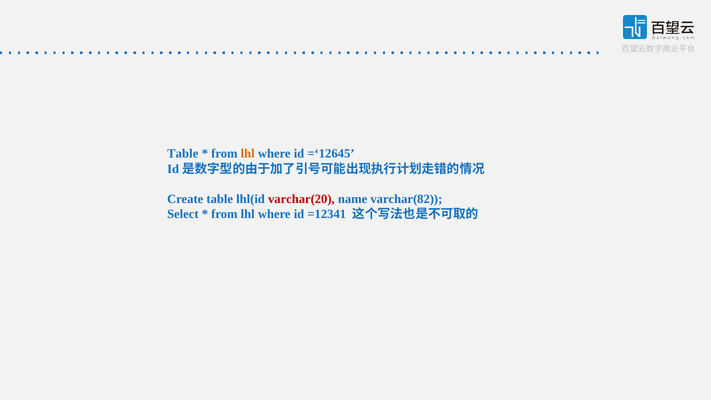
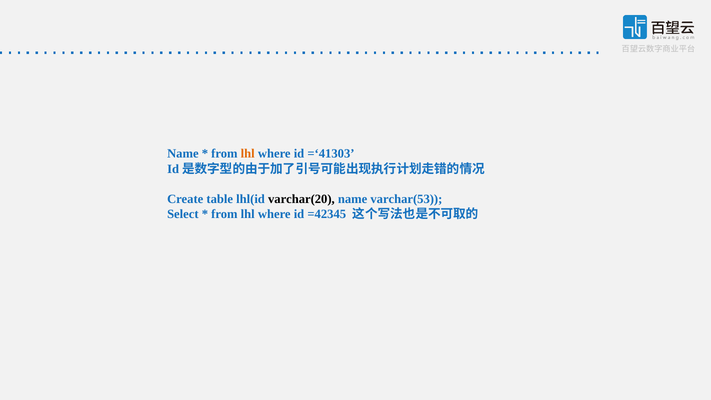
Table: Table -> Name (183, 154)
=‘12645: =‘12645 -> =‘41303 (331, 154)
varchar(20 colour: red -> black (301, 199)
varchar(82: varchar(82 -> varchar(53 (406, 199)
=12341: =12341 -> =42345 (327, 214)
